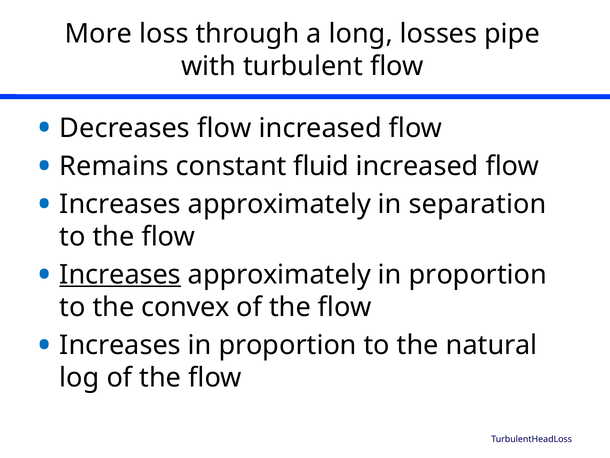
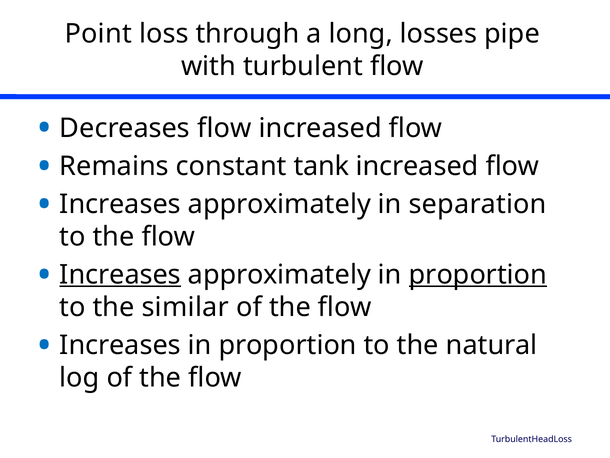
More: More -> Point (98, 34)
fluid: fluid -> tank (321, 166)
proportion underline: none -> present (478, 274)
convex: convex -> similar (185, 307)
